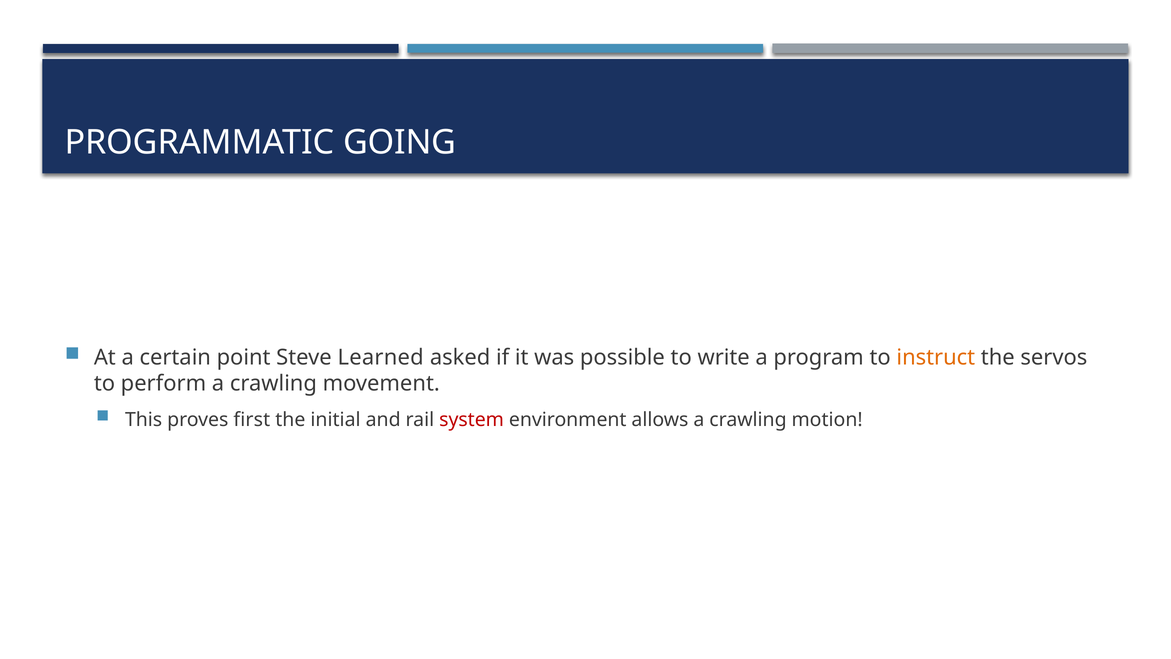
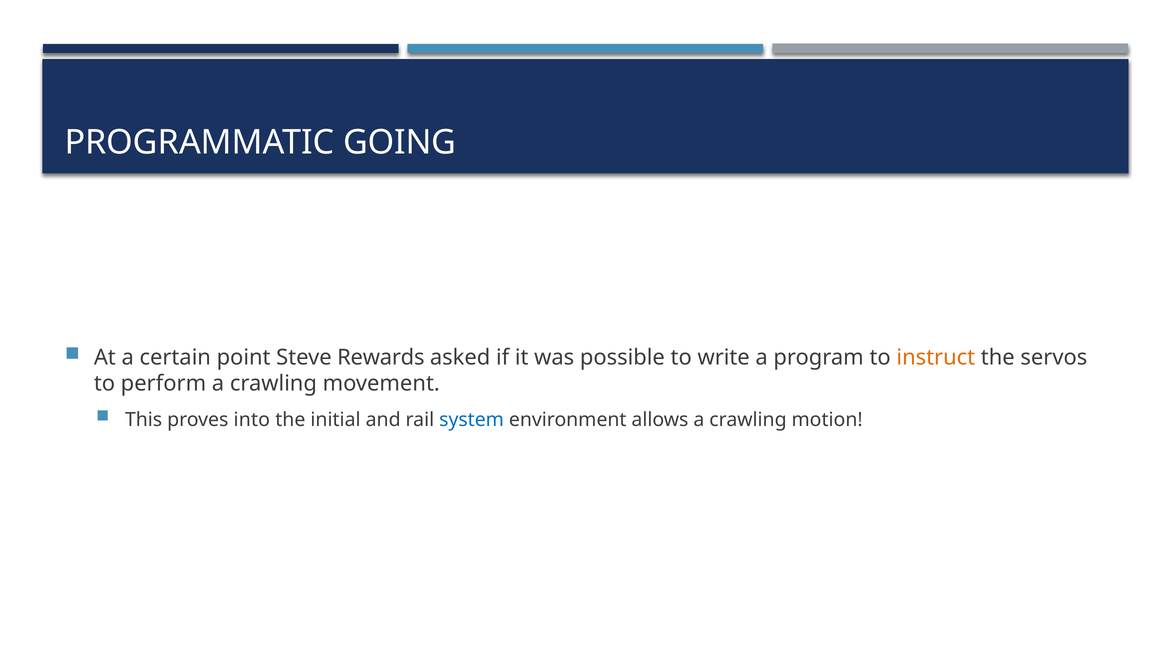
Learned: Learned -> Rewards (381, 357)
first: first -> into (252, 419)
system colour: red -> blue (472, 419)
